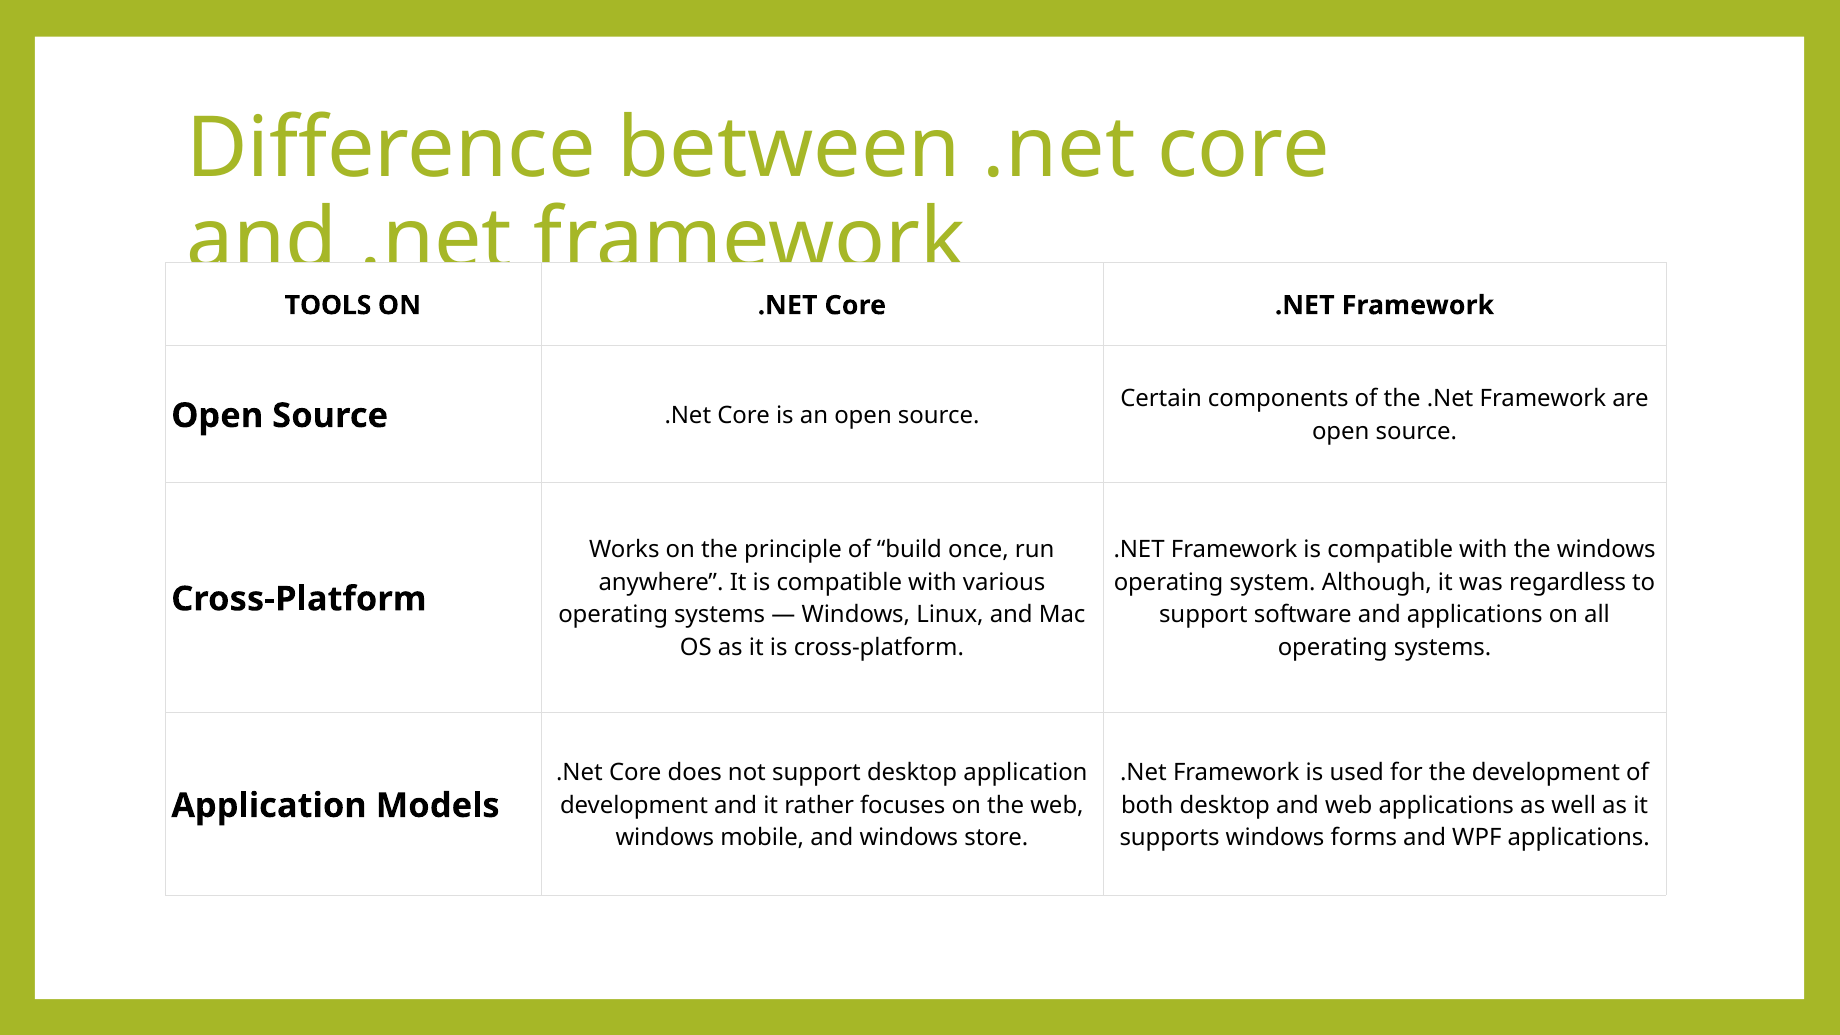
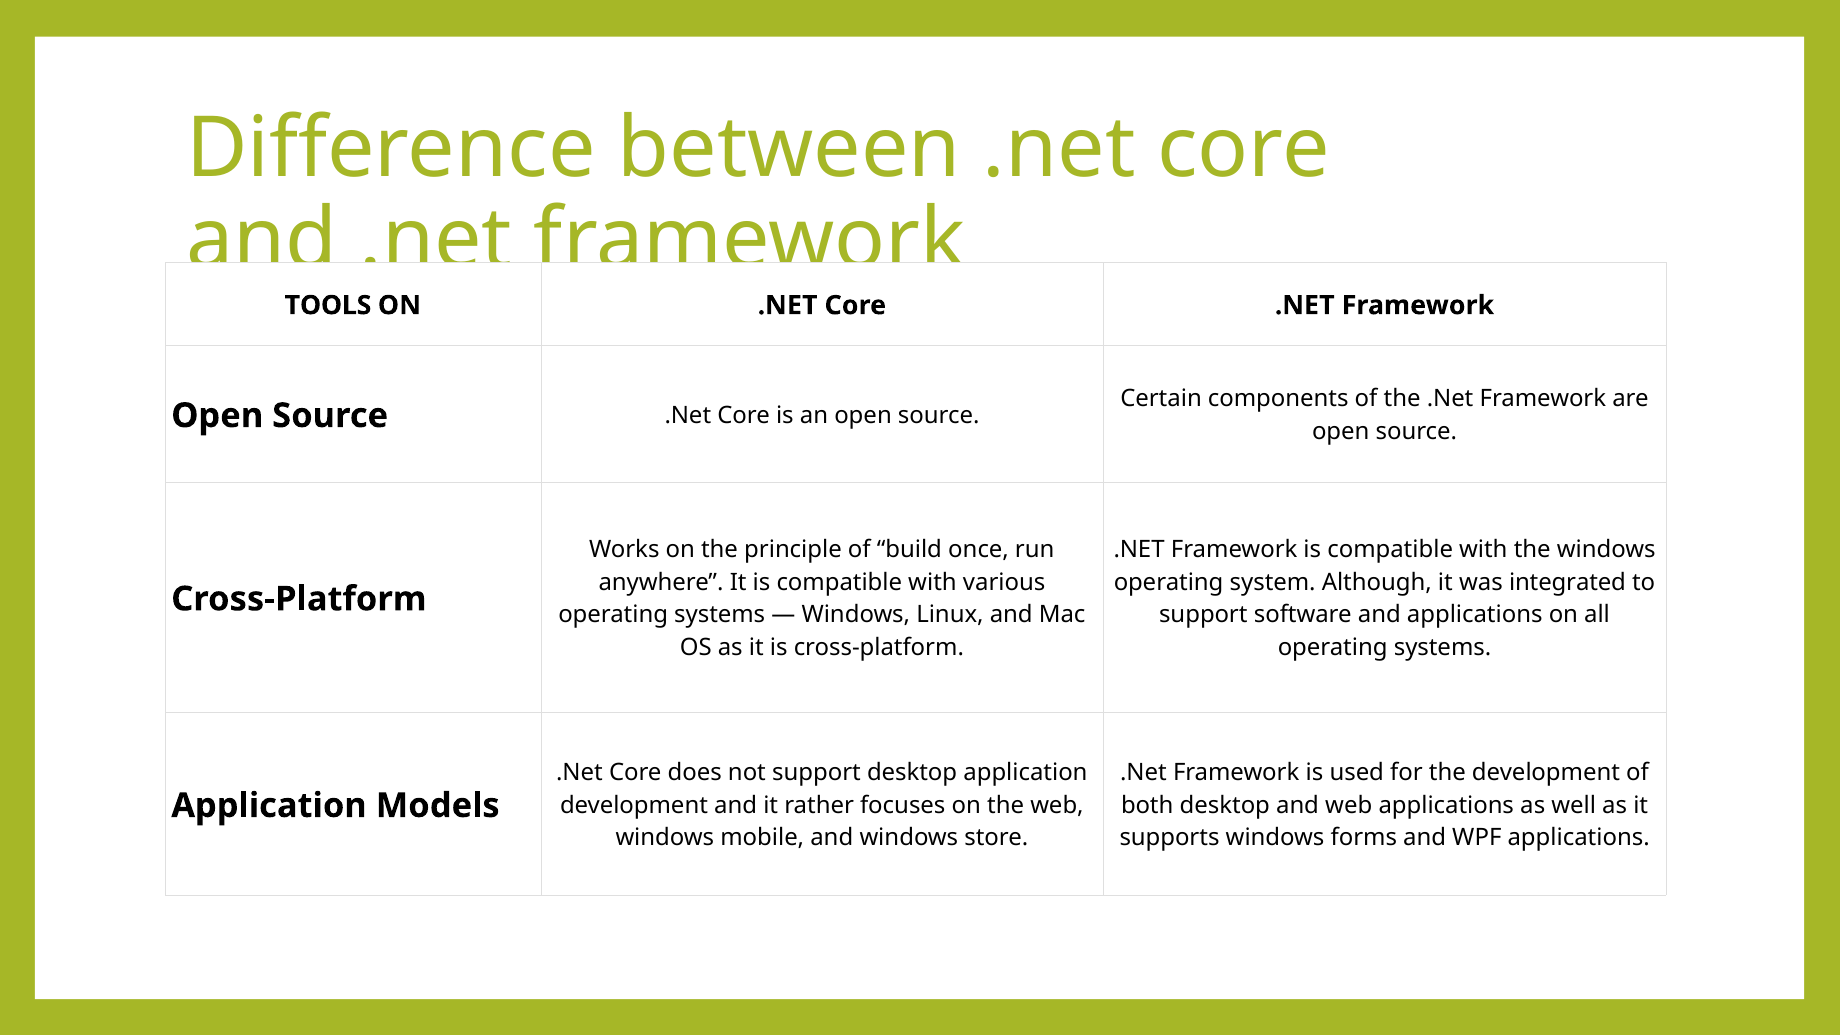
regardless: regardless -> integrated (1567, 582)
